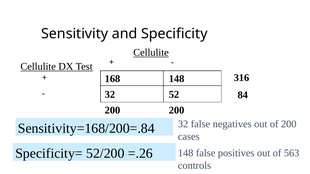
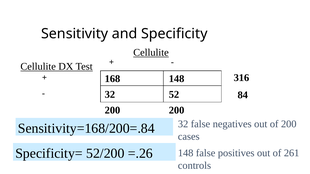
563: 563 -> 261 (292, 153)
